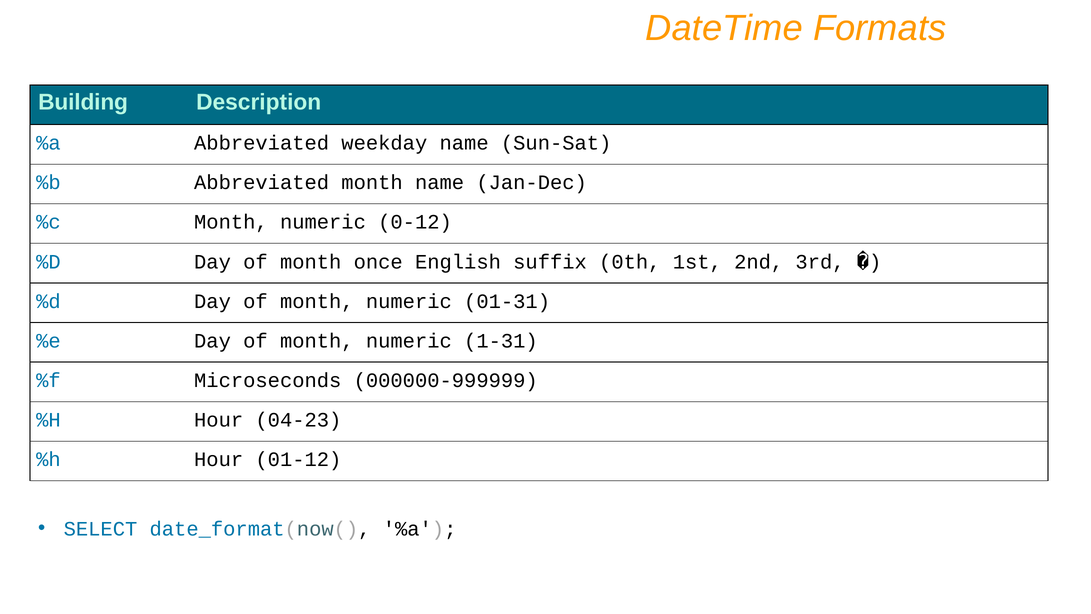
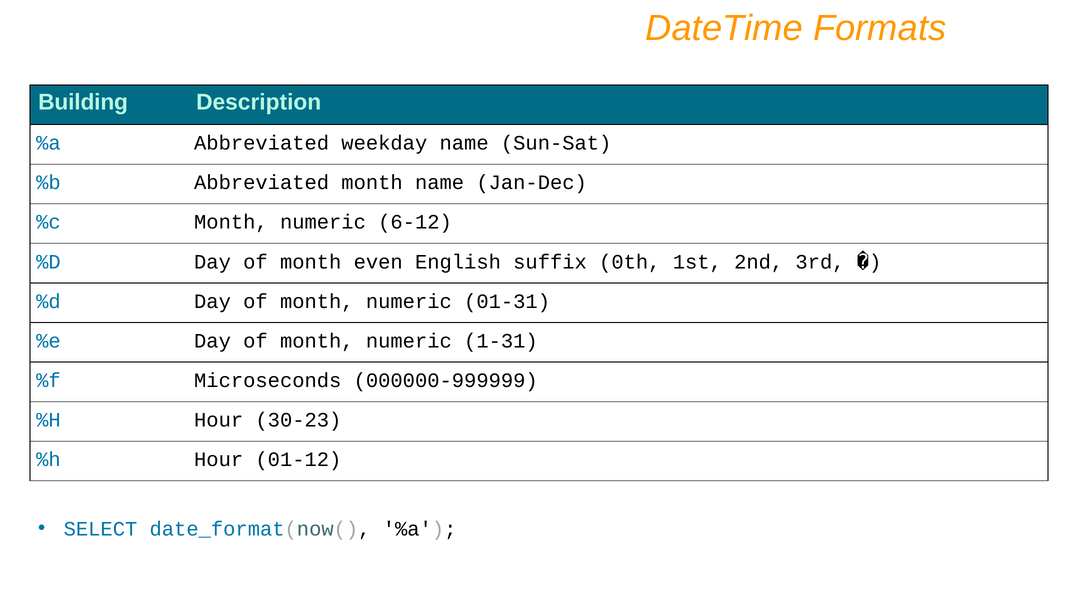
0-12: 0-12 -> 6-12 (415, 222)
once: once -> even (378, 262)
04-23: 04-23 -> 30-23 (298, 420)
